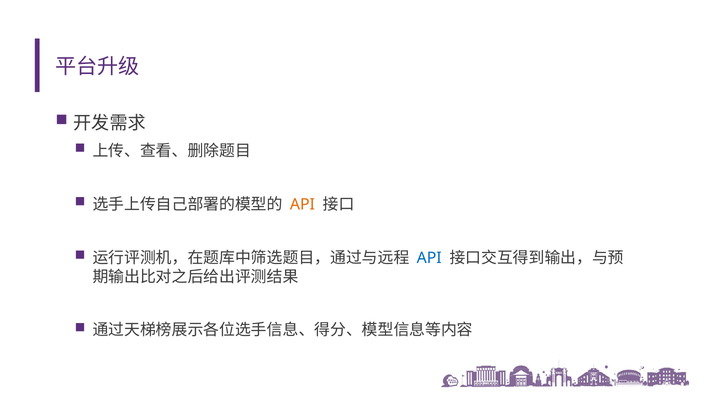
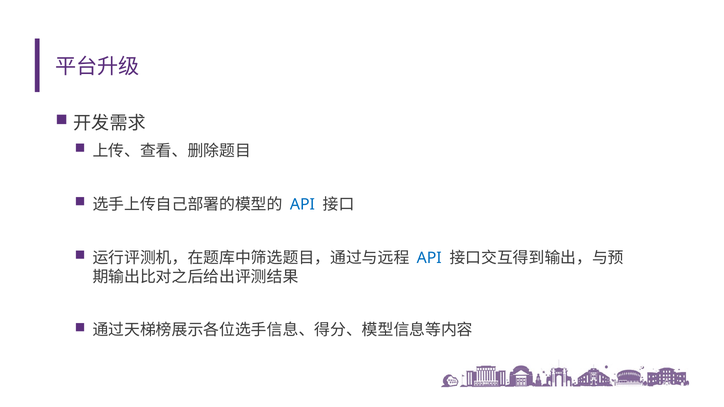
API colour: orange -> blue (302, 205)
